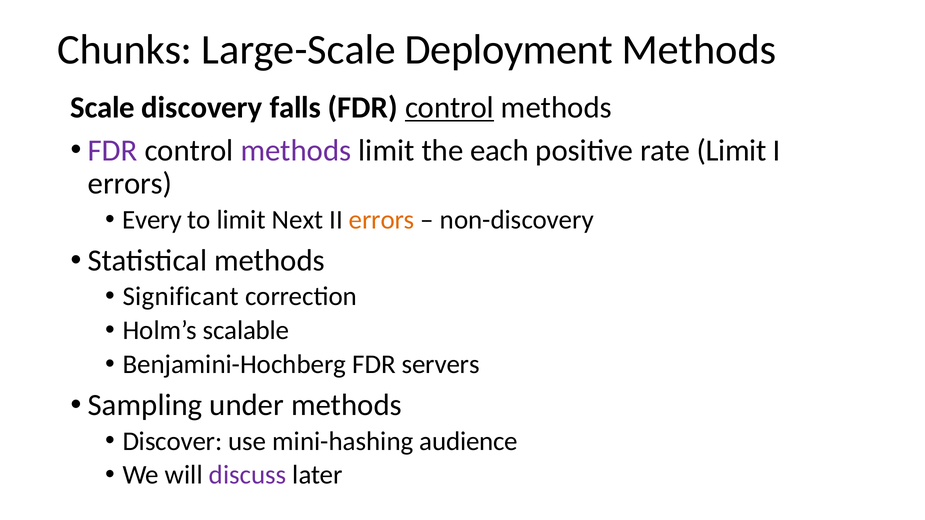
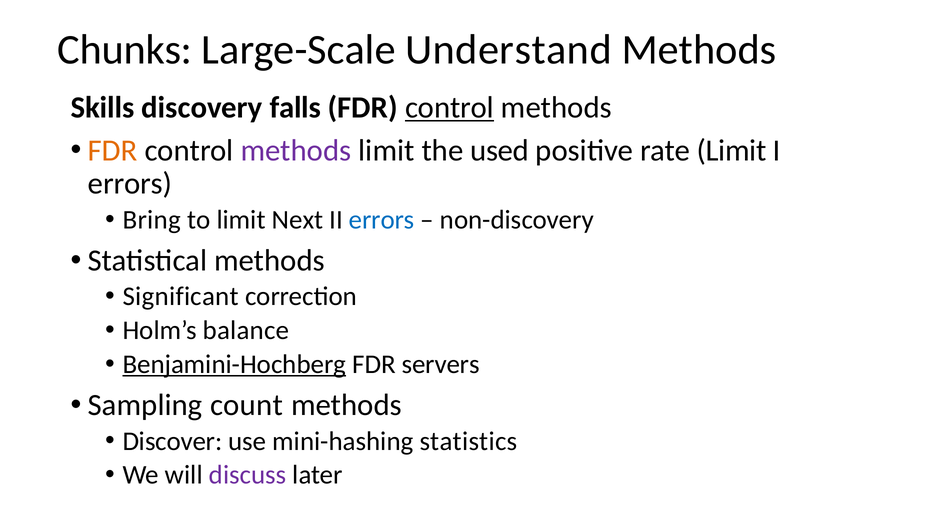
Deployment: Deployment -> Understand (508, 50)
Scale: Scale -> Skills (102, 108)
FDR colour: purple -> orange (113, 151)
each: each -> used (500, 151)
Every: Every -> Bring (152, 220)
errors colour: orange -> blue (382, 220)
scalable: scalable -> balance (246, 331)
Benjamini-Hochberg underline: none -> present (234, 365)
under: under -> count (247, 405)
audience: audience -> statistics (468, 441)
